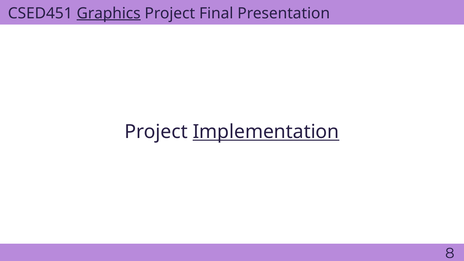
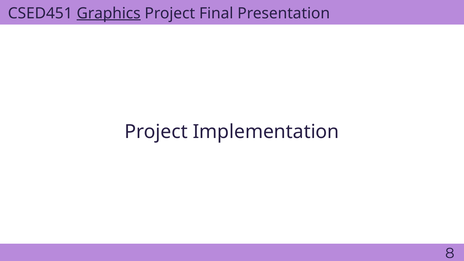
Implementation underline: present -> none (266, 132)
